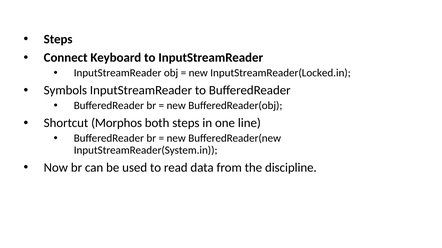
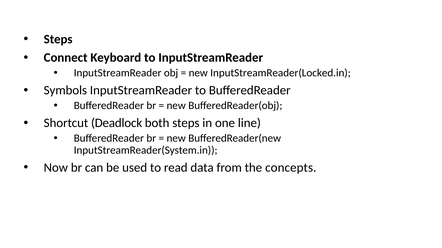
Morphos: Morphos -> Deadlock (117, 123)
discipline: discipline -> concepts (291, 168)
